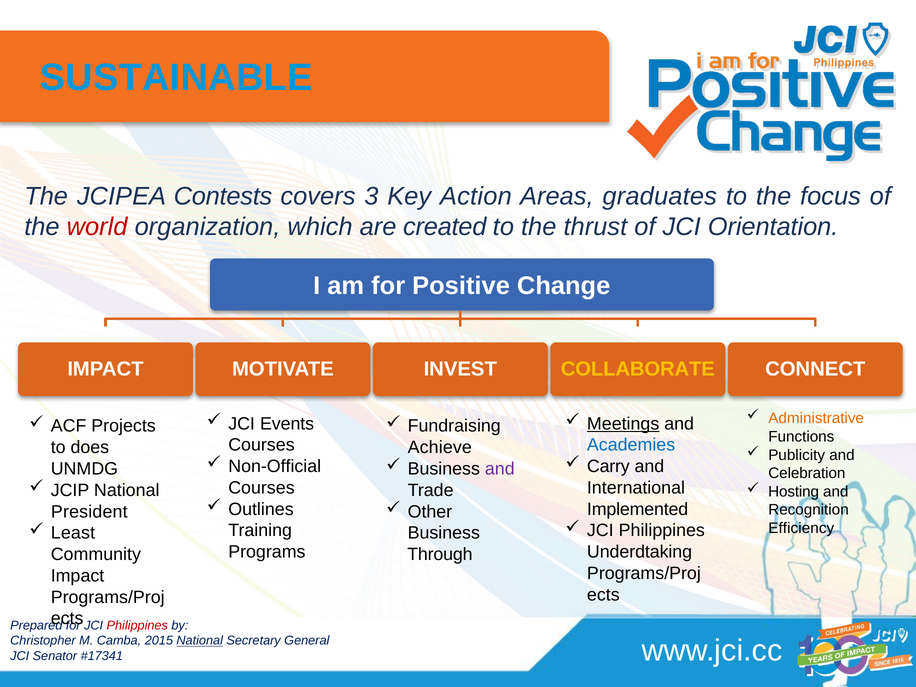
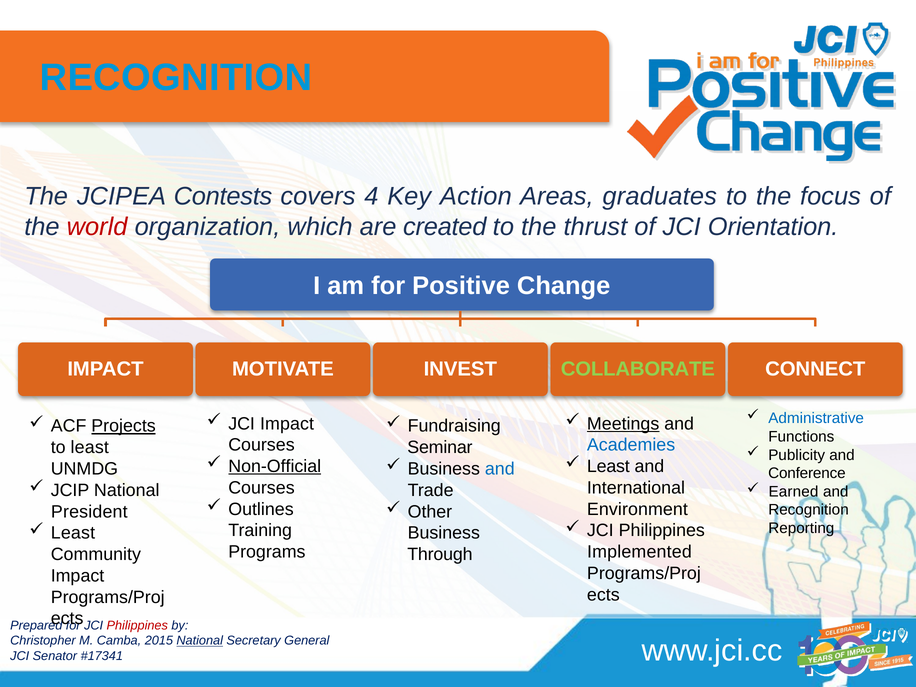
SUSTAINABLE: SUSTAINABLE -> RECOGNITION (176, 77)
3: 3 -> 4 (371, 196)
COLLABORATE colour: yellow -> light green (638, 369)
Administrative colour: orange -> blue (816, 418)
JCI Events: Events -> Impact (287, 424)
Projects underline: none -> present (124, 426)
to does: does -> least (90, 448)
Achieve: Achieve -> Seminar (440, 448)
Non-Official underline: none -> present (275, 466)
Carry: Carry -> Least (608, 466)
and colour: purple -> blue (500, 469)
Celebration: Celebration -> Conference (807, 473)
Hosting: Hosting -> Earned (793, 492)
Implemented: Implemented -> Environment (637, 509)
Efficiency: Efficiency -> Reporting (801, 528)
Underdtaking: Underdtaking -> Implemented (639, 552)
